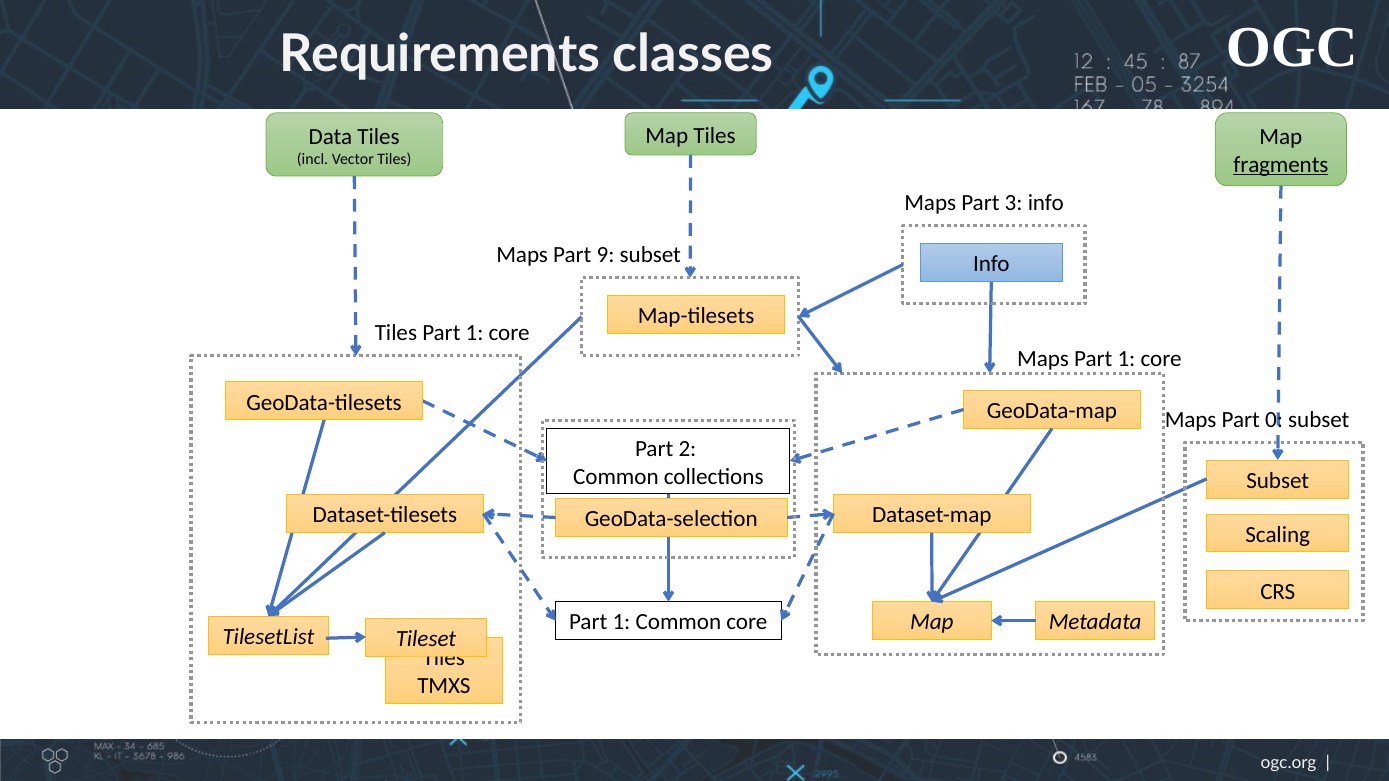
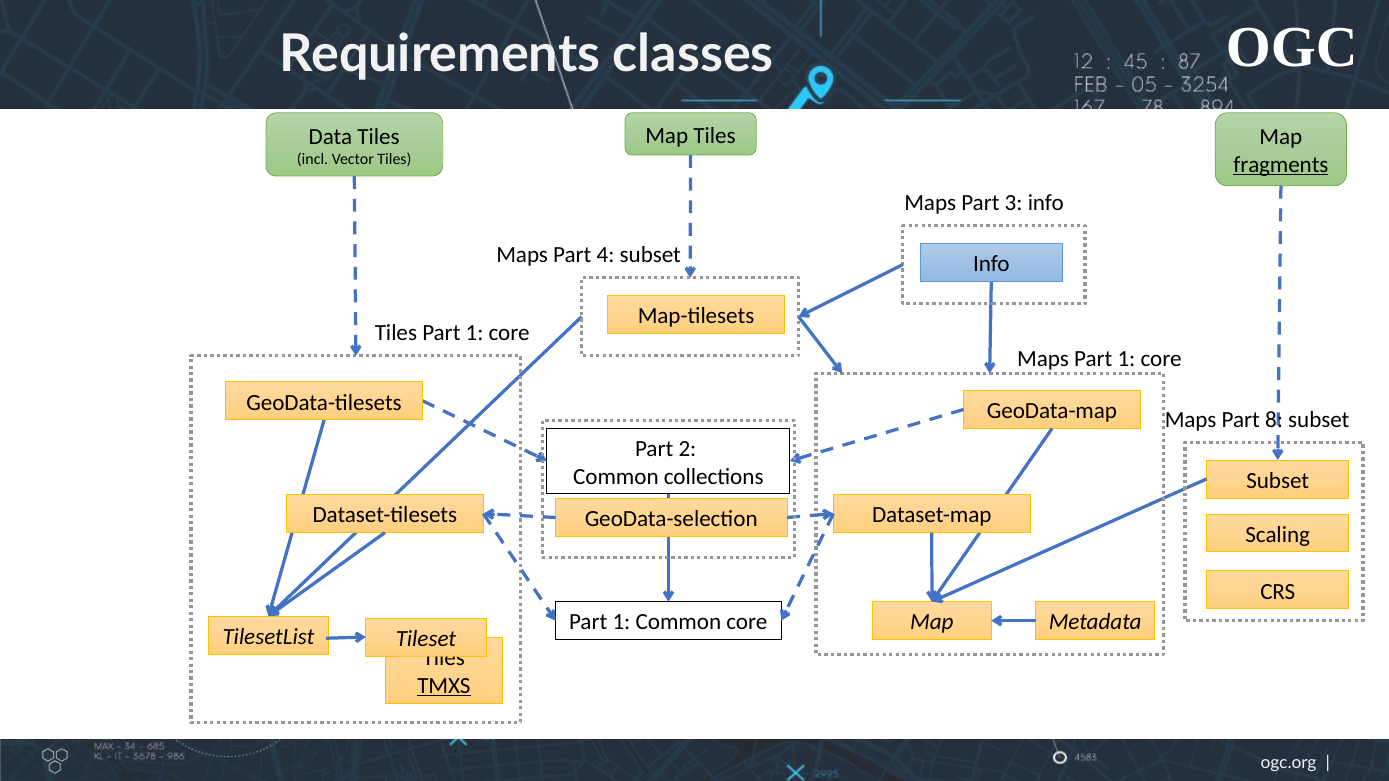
9: 9 -> 4 (606, 255)
0: 0 -> 8 (1274, 420)
TMXS underline: none -> present (444, 686)
